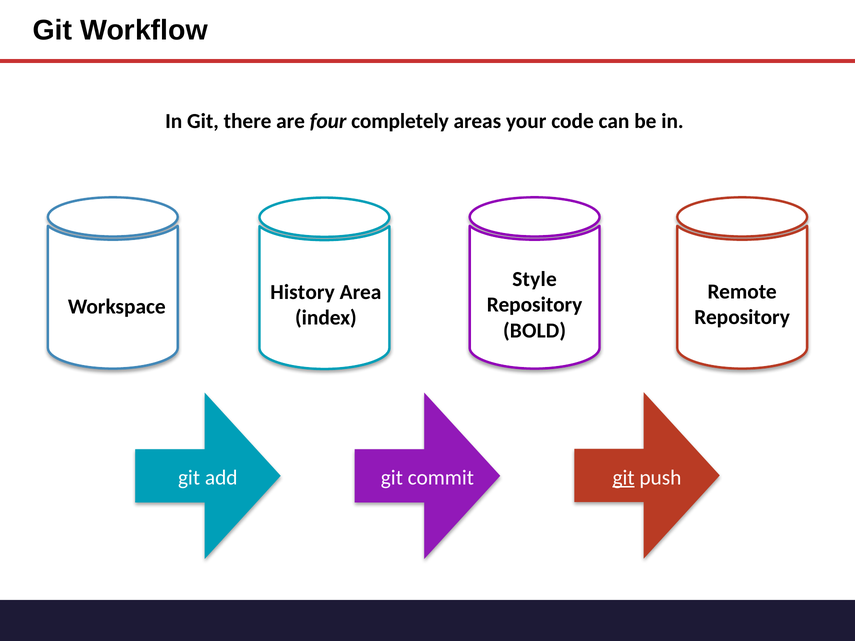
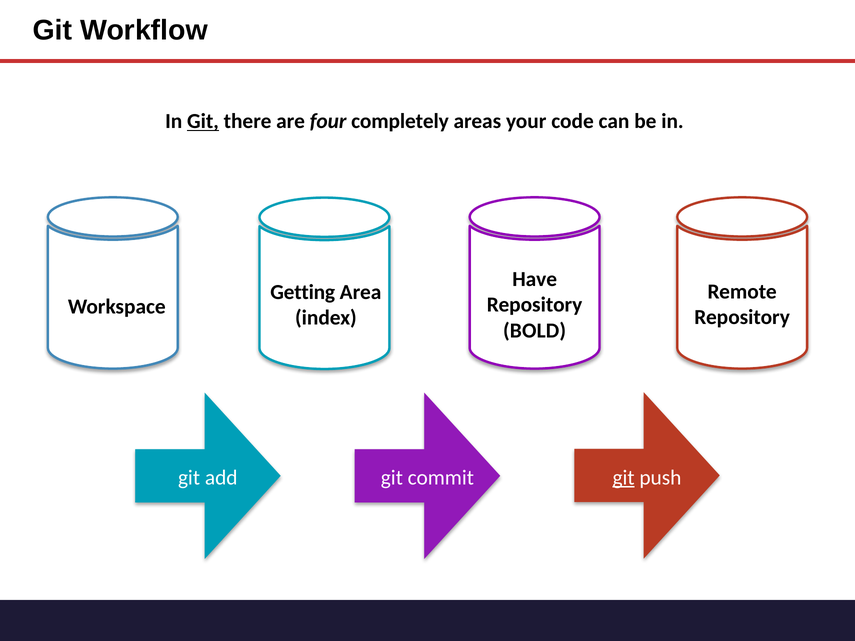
Git underline: none -> present (203, 121)
Style: Style -> Have (535, 279)
History: History -> Getting (303, 292)
